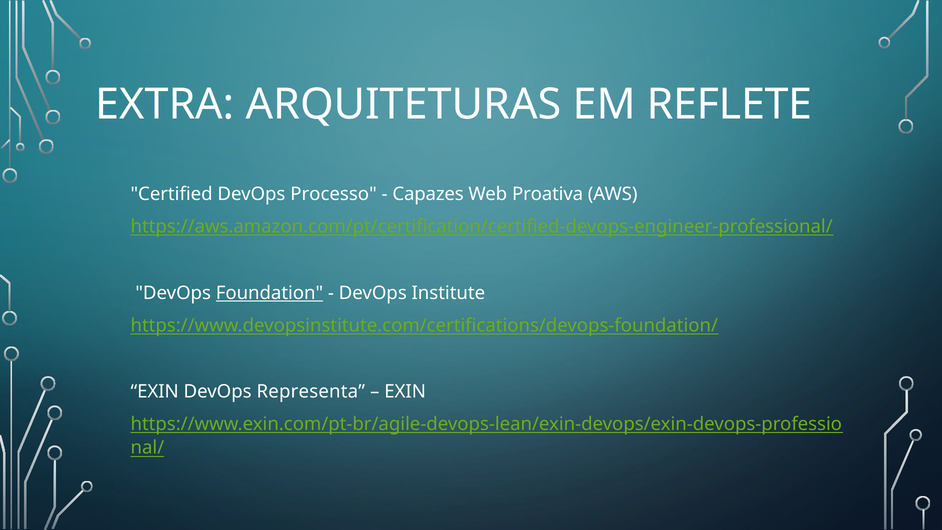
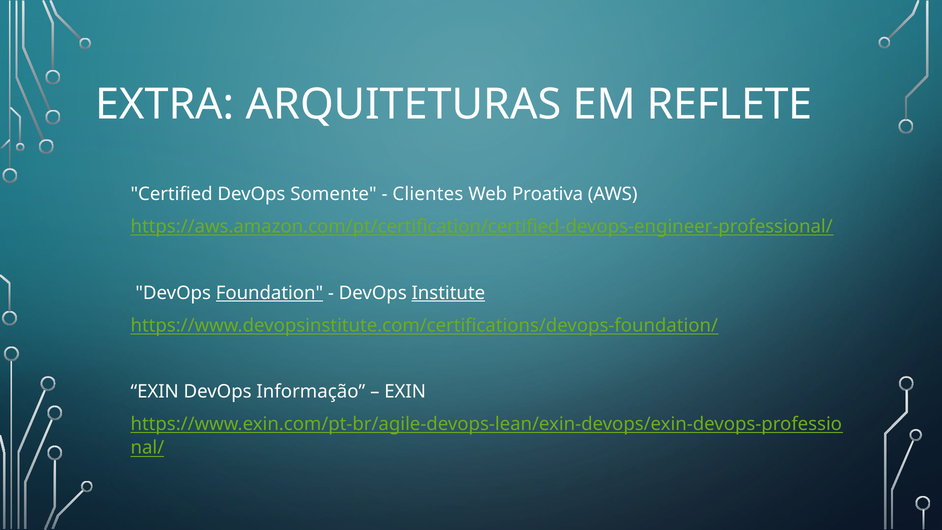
Processo: Processo -> Somente (333, 194)
Capazes: Capazes -> Clientes (428, 194)
Institute underline: none -> present (448, 293)
Representa: Representa -> Informação (311, 392)
